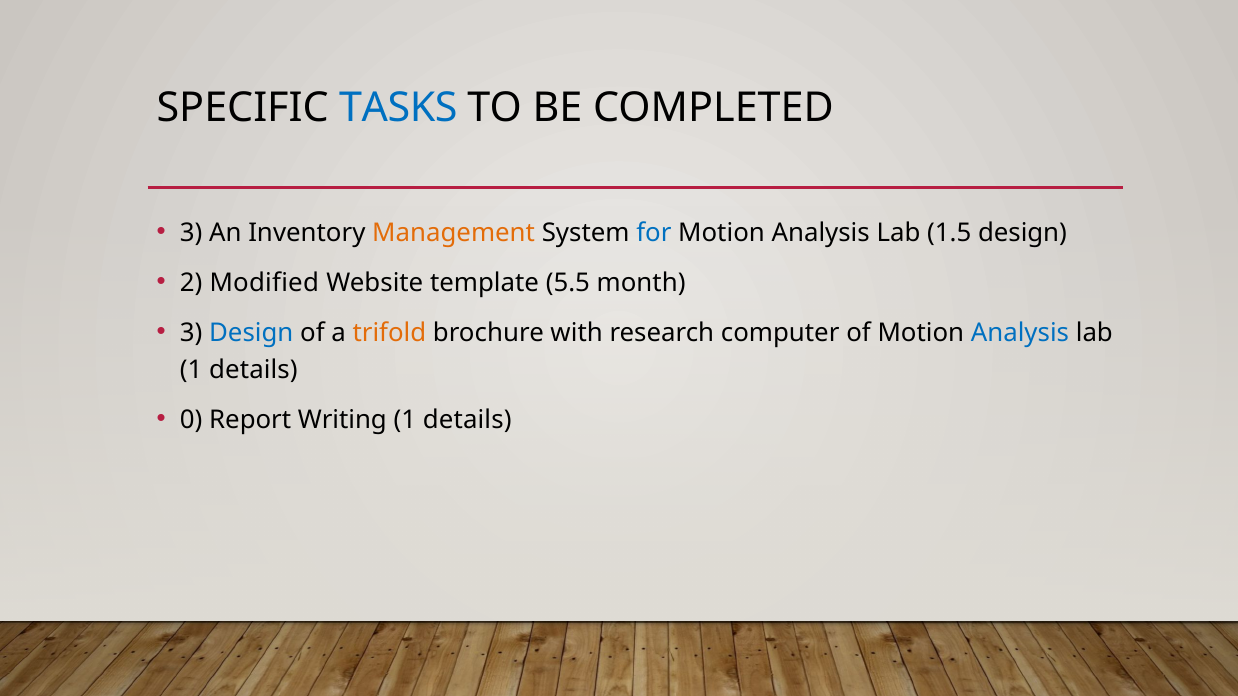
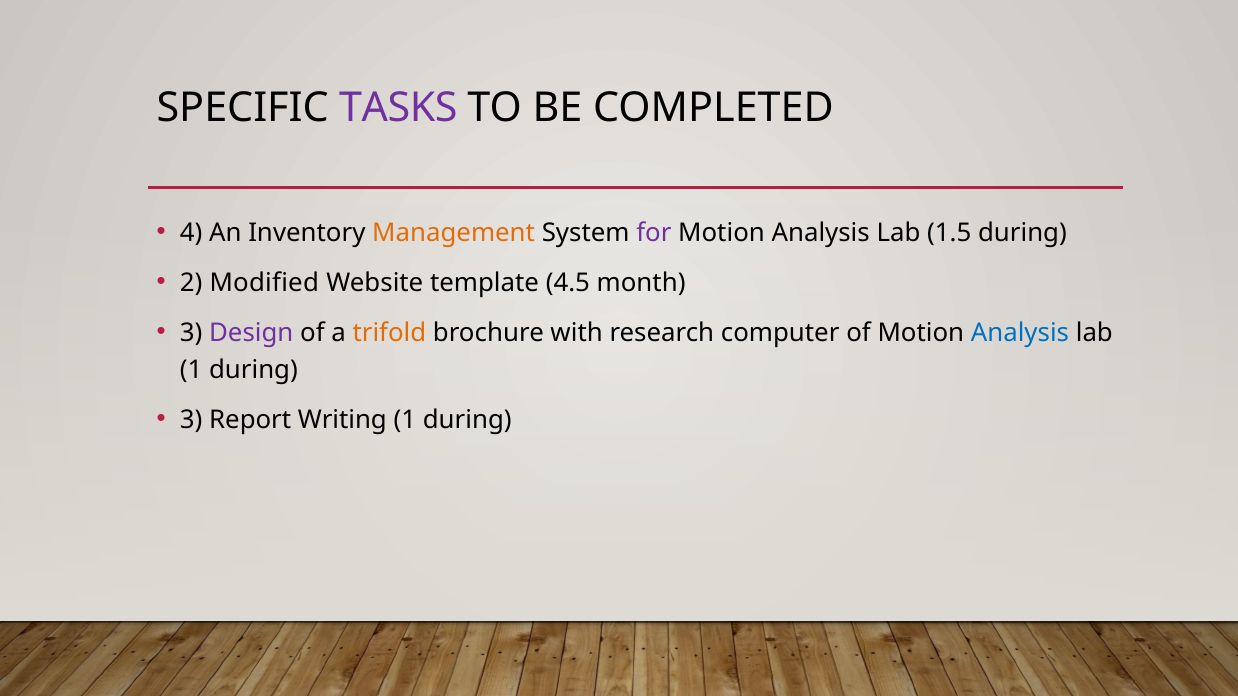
TASKS colour: blue -> purple (398, 108)
3: 3 -> 4 (191, 233)
for colour: blue -> purple (654, 233)
1.5 design: design -> during (1022, 233)
5.5: 5.5 -> 4.5 (568, 283)
Design colour: blue -> purple (251, 333)
details: details -> during (253, 370)
0: 0 -> 3 (191, 420)
Writing 1 details: details -> during (467, 420)
